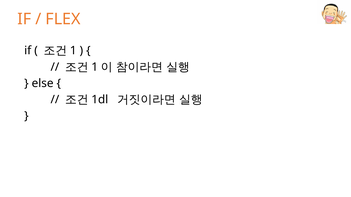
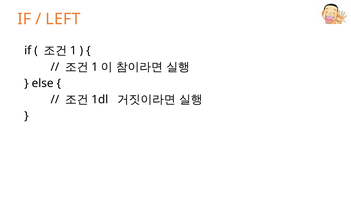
FLEX: FLEX -> LEFT (63, 19)
